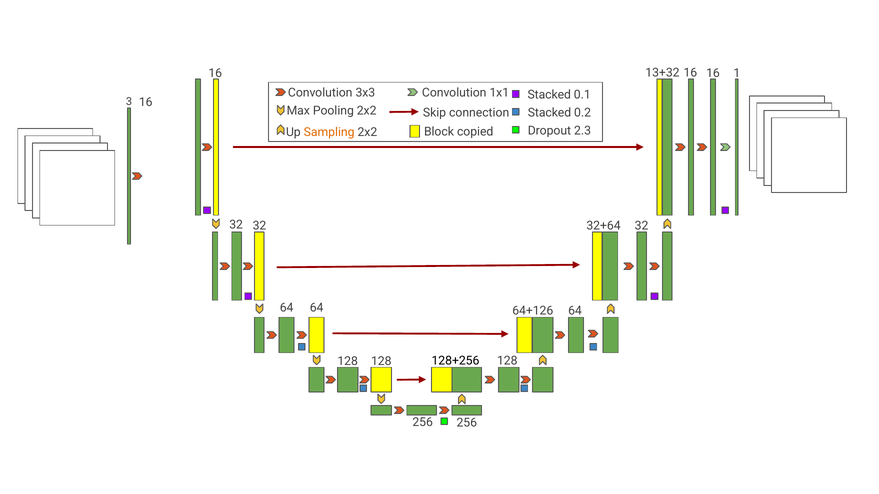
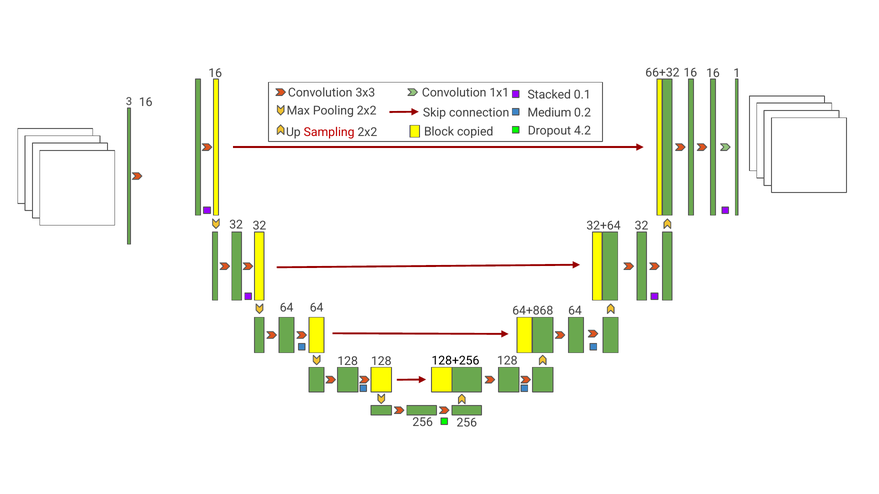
13+32: 13+32 -> 66+32 (662, 73)
Stacked: Stacked -> Medium (550, 113)
2.3: 2.3 -> 4.2 (583, 131)
Sampling colour: orange -> red (329, 132)
64+126: 64+126 -> 64+868 (533, 311)
